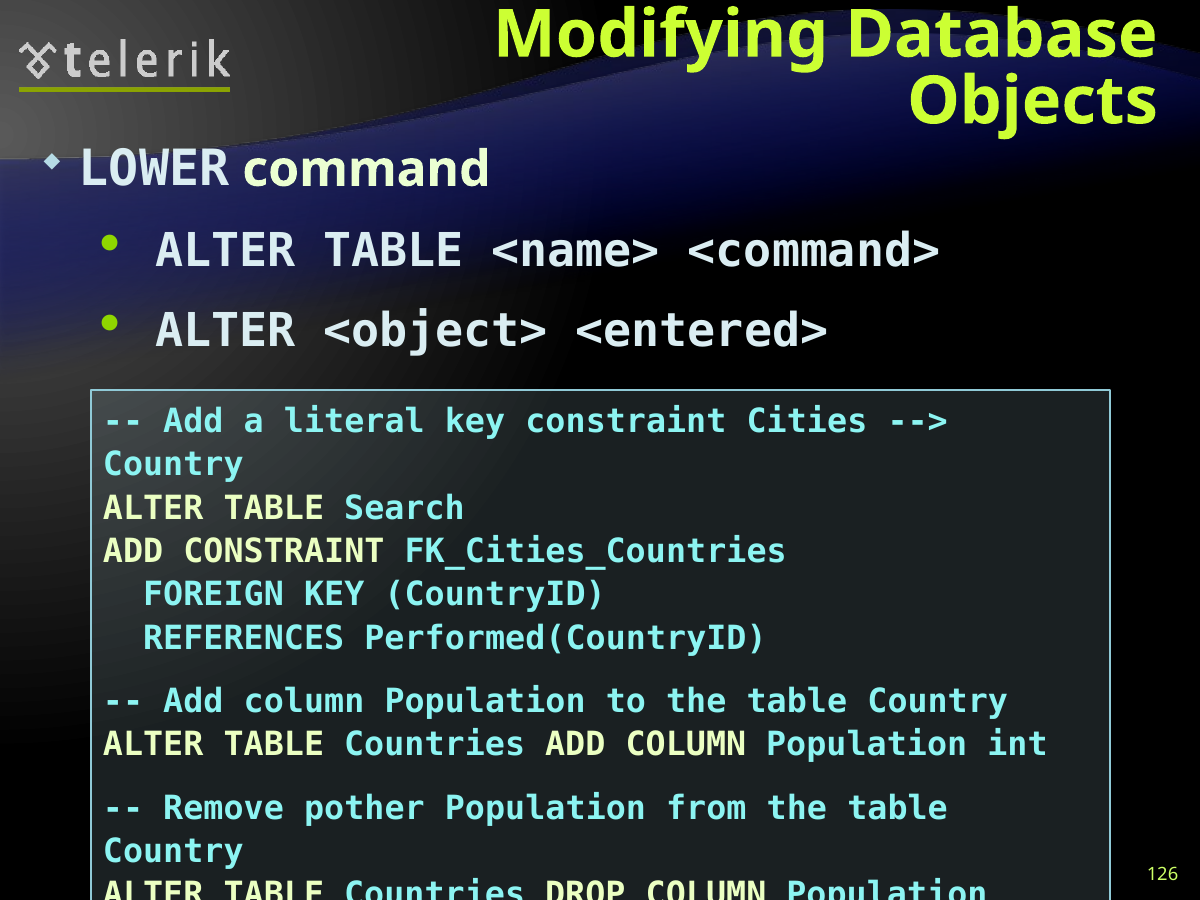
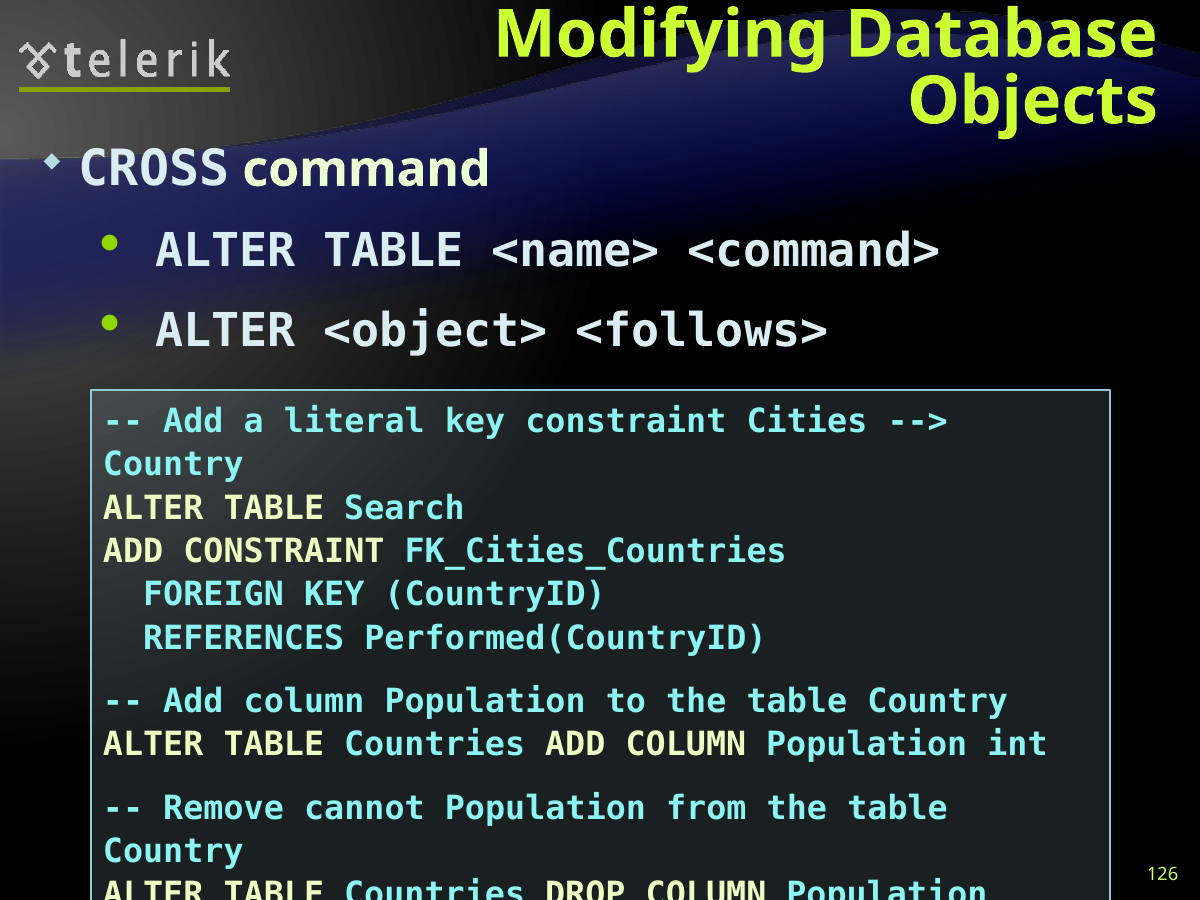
LOWER: LOWER -> CROSS (154, 169)
<entered>: <entered> -> <follows> (702, 331)
pother: pother -> cannot (364, 808)
